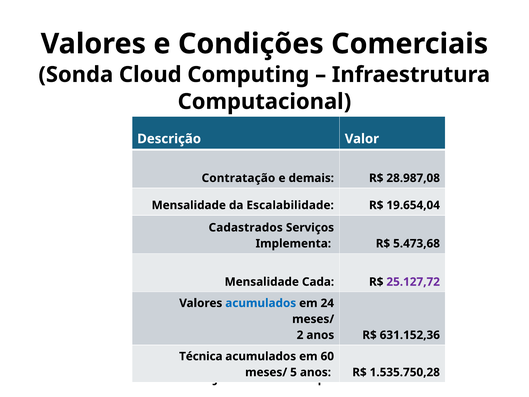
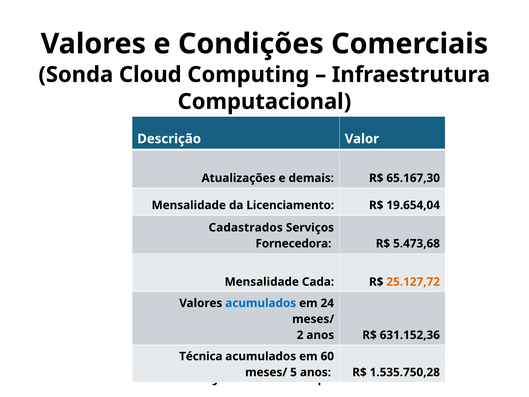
Contratação: Contratação -> Atualizações (238, 178)
28.987,08: 28.987,08 -> 65.167,30 (413, 178)
Escalabilidade: Escalabilidade -> Licenciamento (290, 205)
Implementa: Implementa -> Fornecedora (293, 243)
25.127,72 colour: purple -> orange (413, 282)
